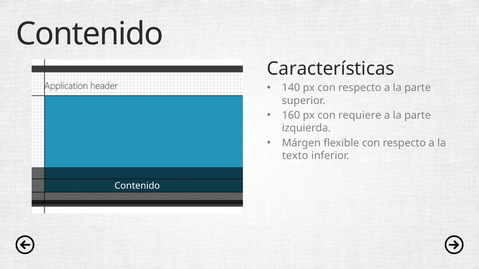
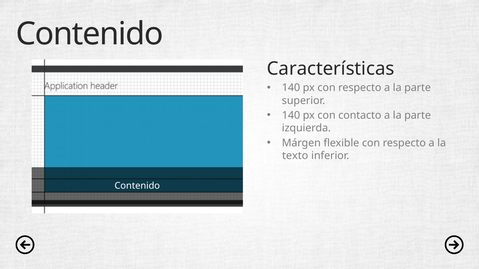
160: 160 -> 140 (291, 116)
requiere: requiere -> contacto (360, 116)
